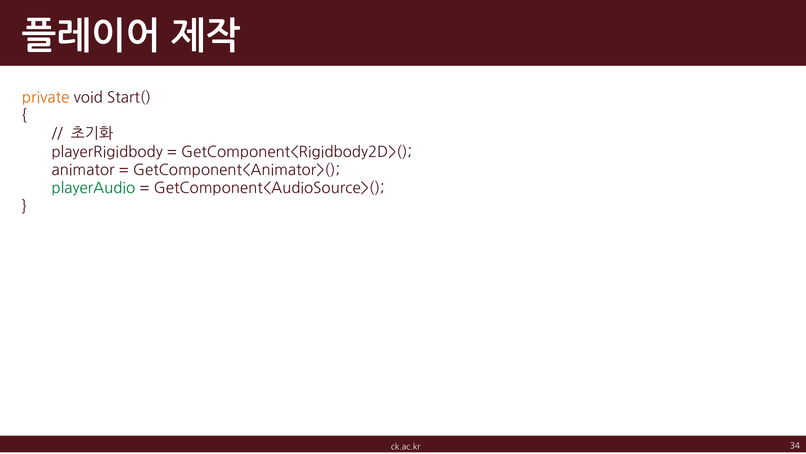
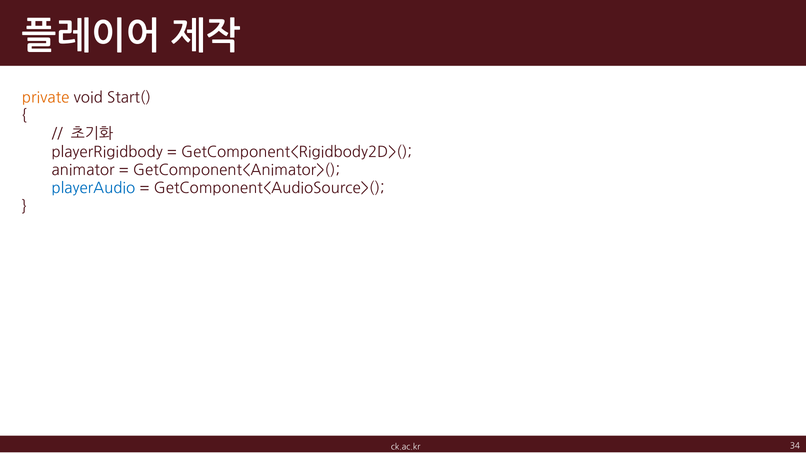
playerAudio colour: green -> blue (93, 188)
